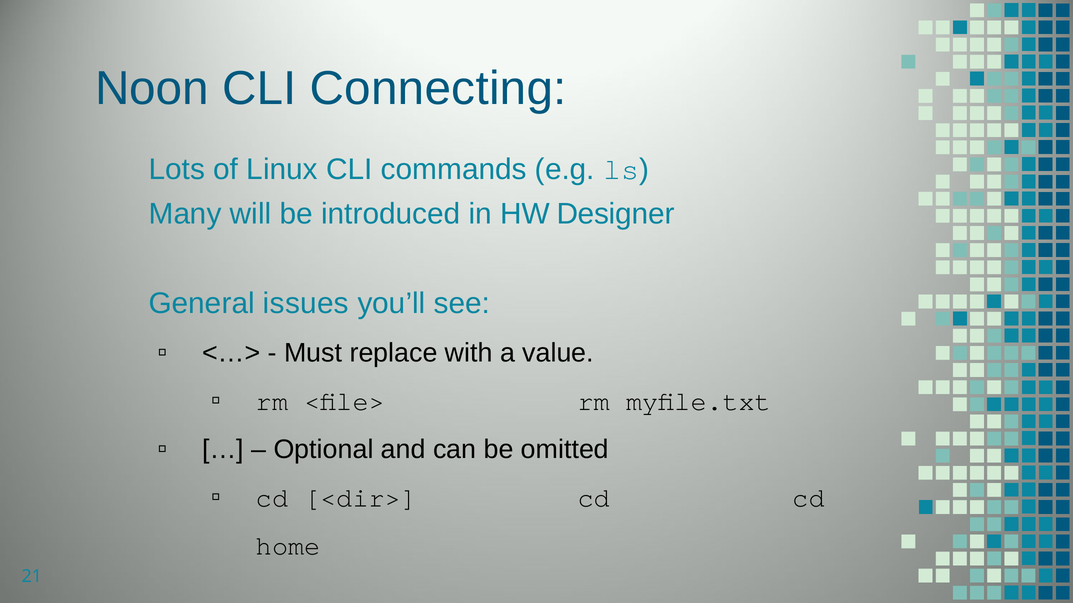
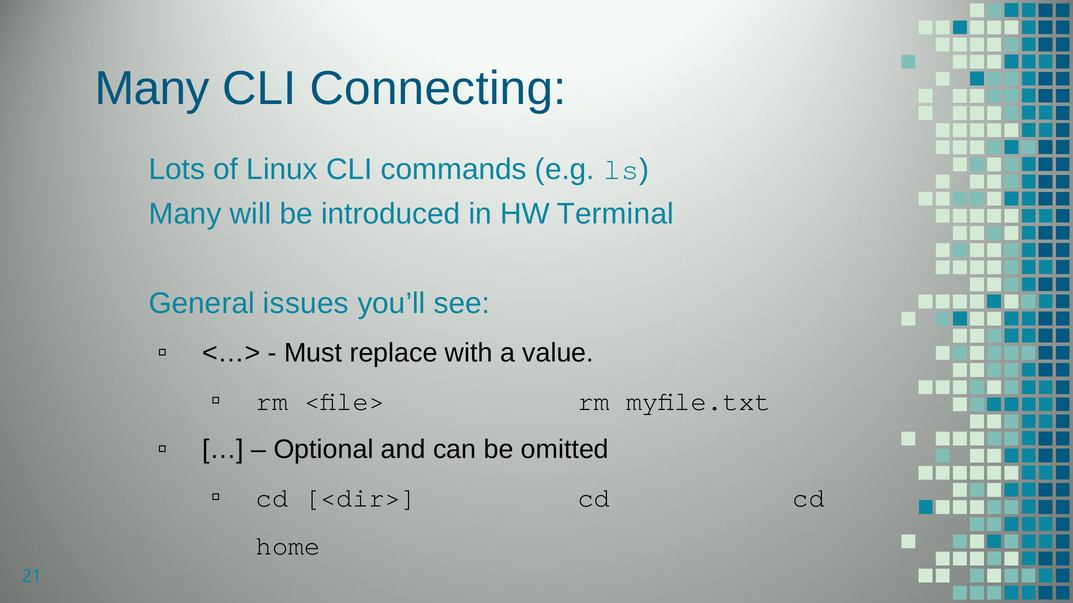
Noon: Noon -> Many (152, 89)
Designer: Designer -> Terminal (615, 214)
